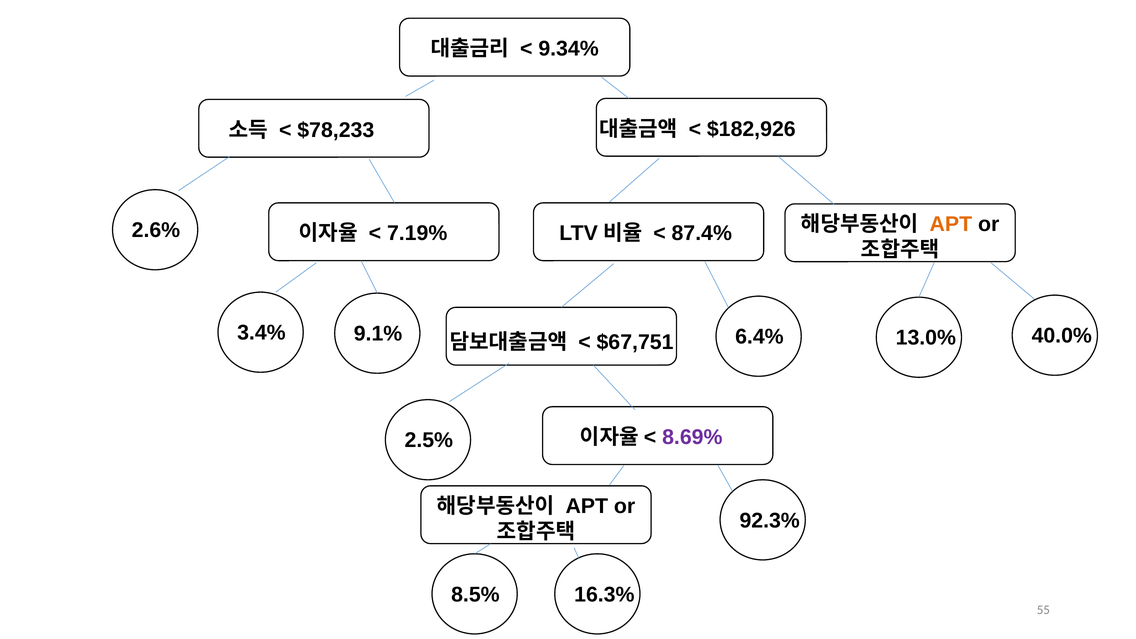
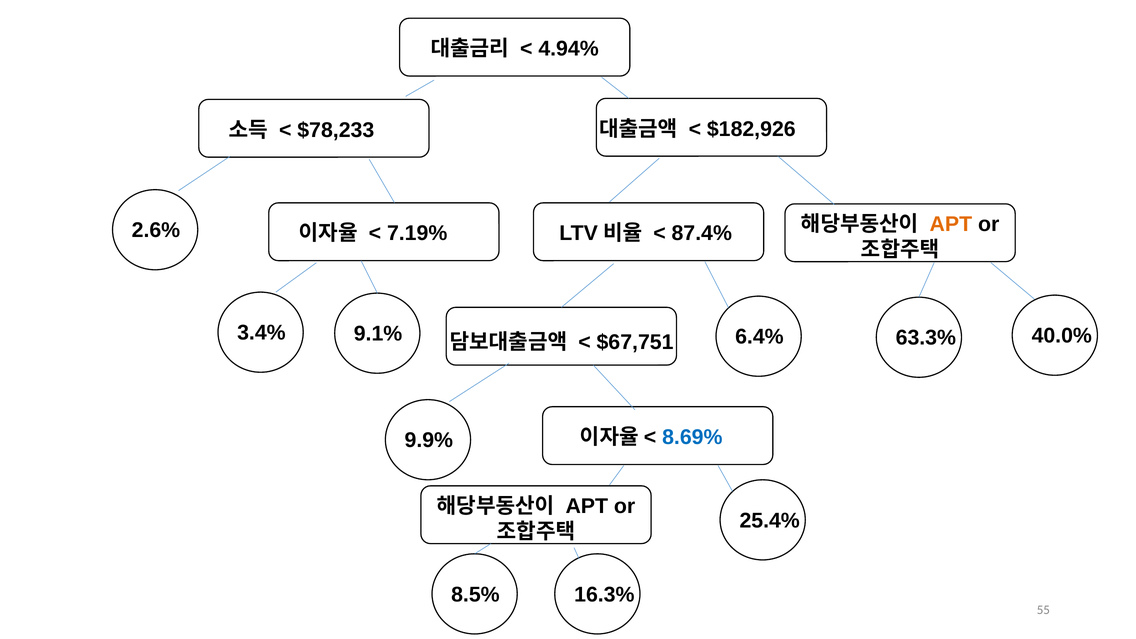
9.34%: 9.34% -> 4.94% (569, 49)
13.0%: 13.0% -> 63.3% (926, 338)
2.5%: 2.5% -> 9.9% (429, 440)
8.69% colour: purple -> blue (692, 437)
92.3%: 92.3% -> 25.4% (770, 521)
